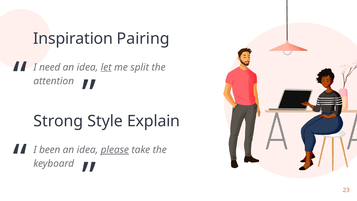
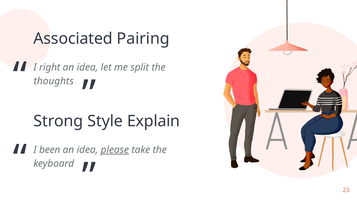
Inspiration: Inspiration -> Associated (73, 39)
need: need -> right (50, 67)
let underline: present -> none (106, 67)
attention: attention -> thoughts (54, 81)
